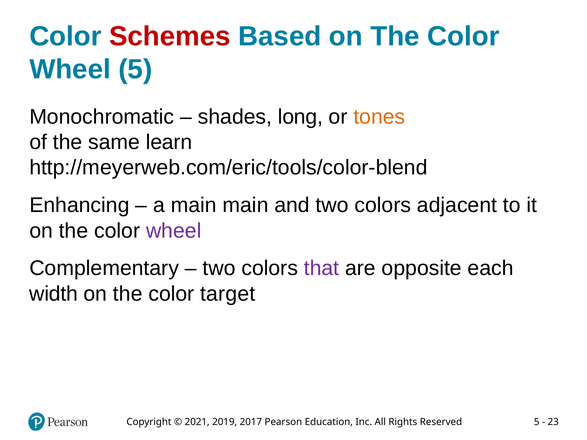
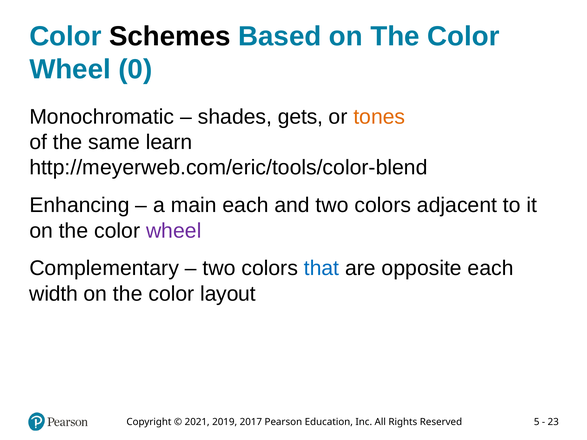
Schemes colour: red -> black (170, 36)
Wheel 5: 5 -> 0 (135, 70)
long: long -> gets (300, 117)
main main: main -> each (246, 205)
that colour: purple -> blue (321, 268)
target: target -> layout (228, 294)
